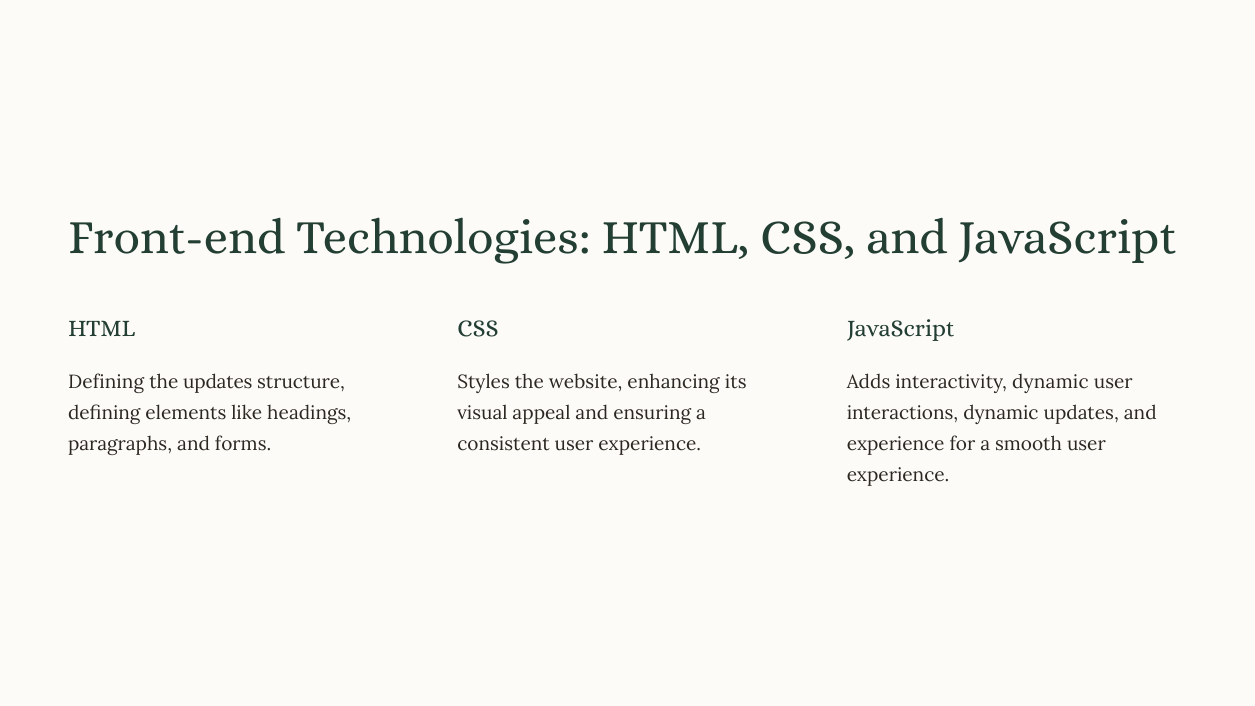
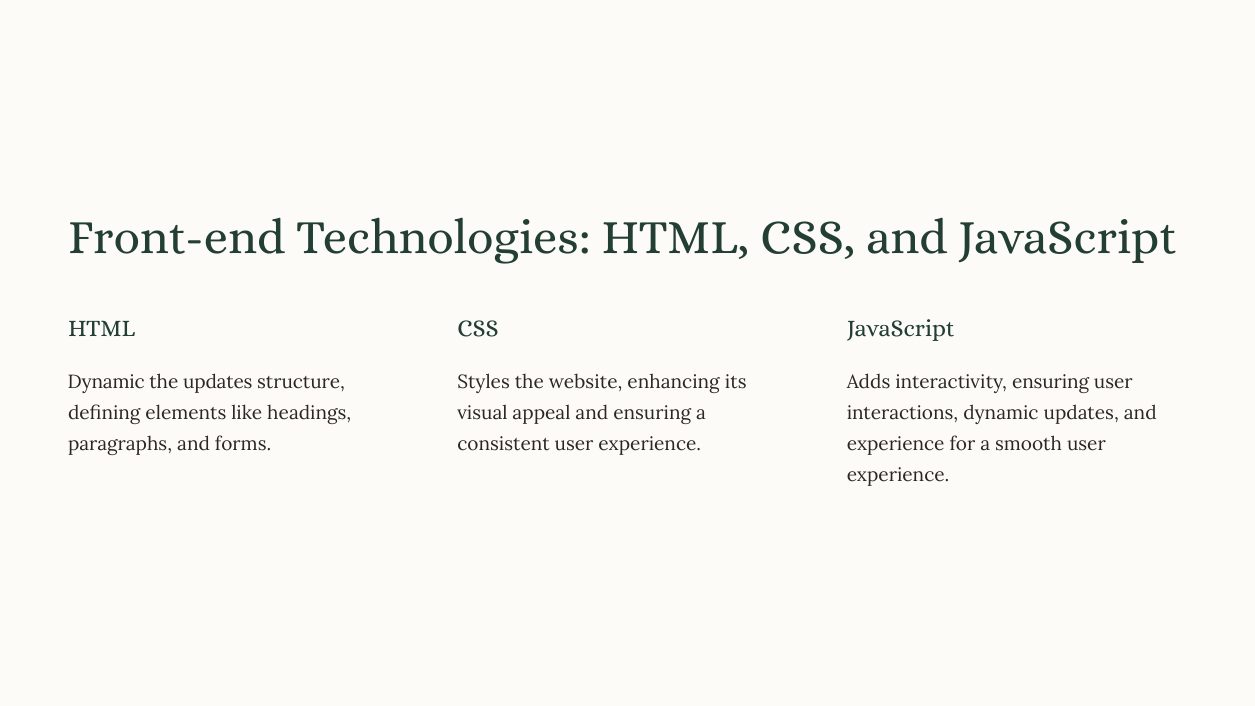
Defining: Defining -> Dynamic (106, 383)
interactivity dynamic: dynamic -> ensuring (1051, 383)
